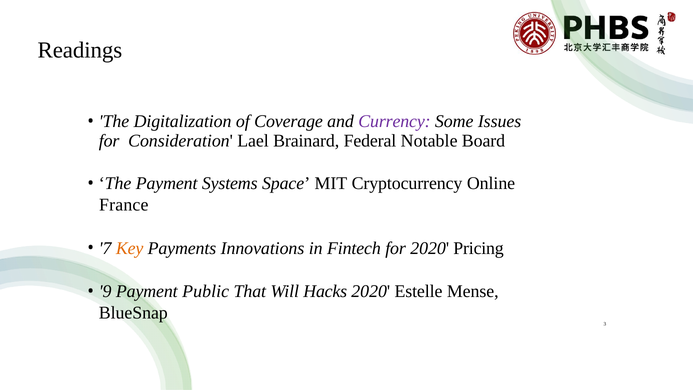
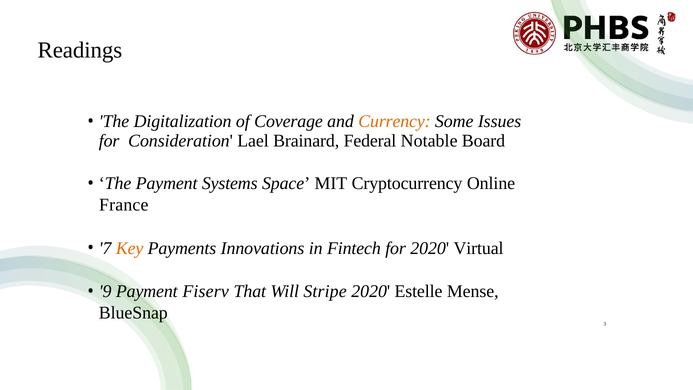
Currency colour: purple -> orange (394, 122)
Pricing: Pricing -> Virtual (479, 248)
Public: Public -> Fiserv (206, 291)
Hacks: Hacks -> Stripe (325, 291)
